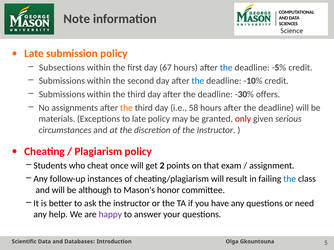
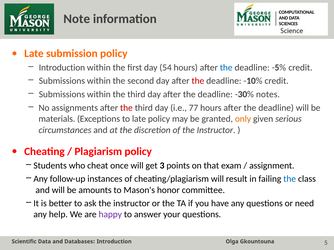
Subsections: Subsections -> Introduction (62, 68)
67: 67 -> 54 (166, 68)
the colour: blue -> red (198, 81)
offers: offers -> notes (268, 95)
the colour: orange -> red (126, 108)
58: 58 -> 77 (193, 108)
only colour: red -> orange (243, 119)
2: 2 -> 3 (162, 166)
although: although -> amounts (95, 190)
